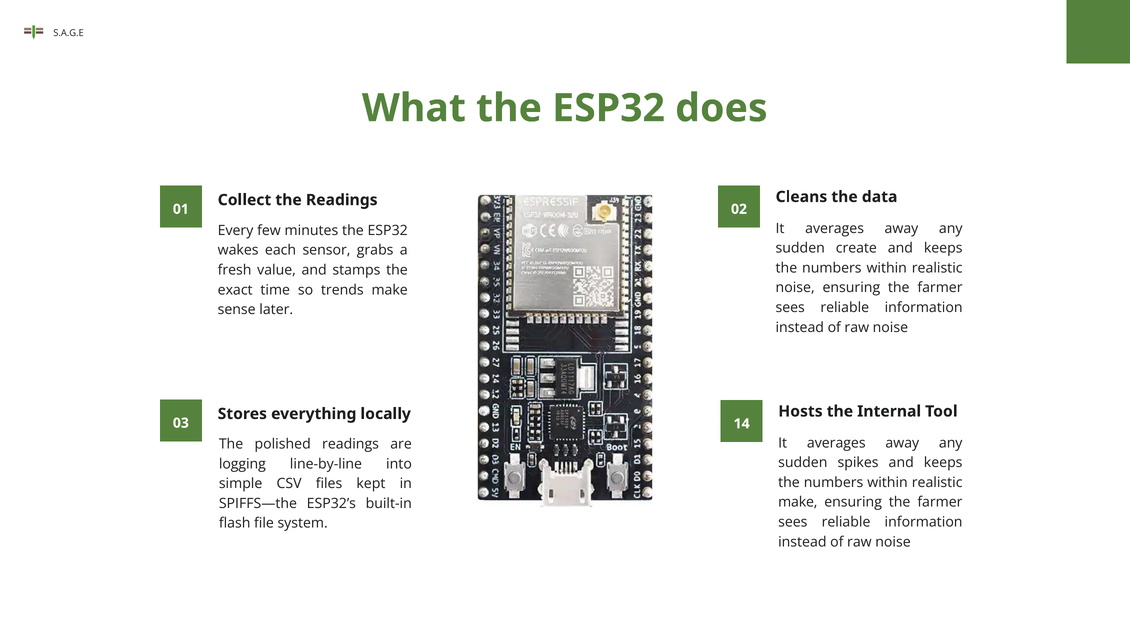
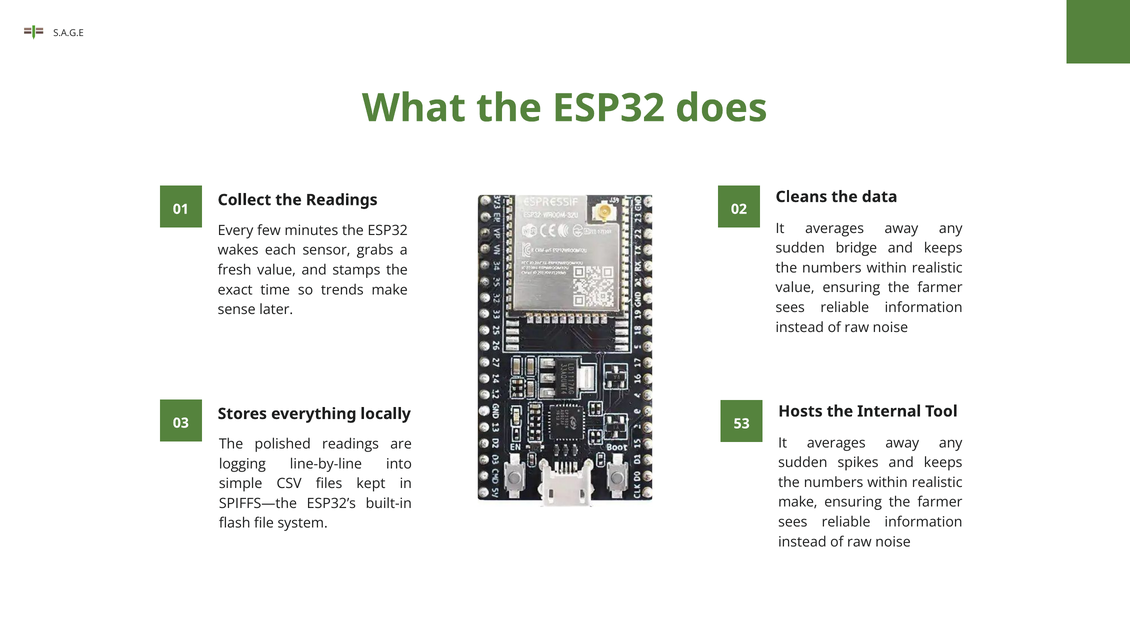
create: create -> bridge (856, 248)
noise: noise -> value (795, 288)
14: 14 -> 53 (742, 423)
